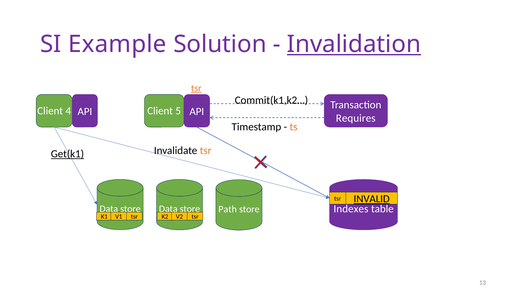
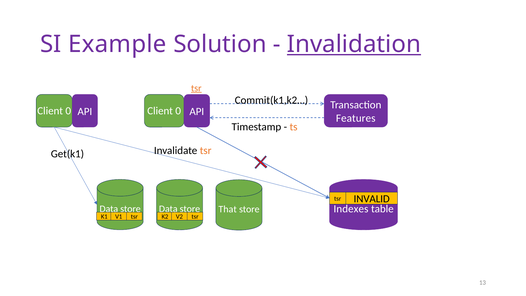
4: 4 -> 0 (68, 111)
5: 5 -> 0 (178, 111)
Requires: Requires -> Features (356, 118)
Get(k1 underline: present -> none (67, 154)
INVALID underline: present -> none (372, 199)
Path: Path -> That (228, 209)
